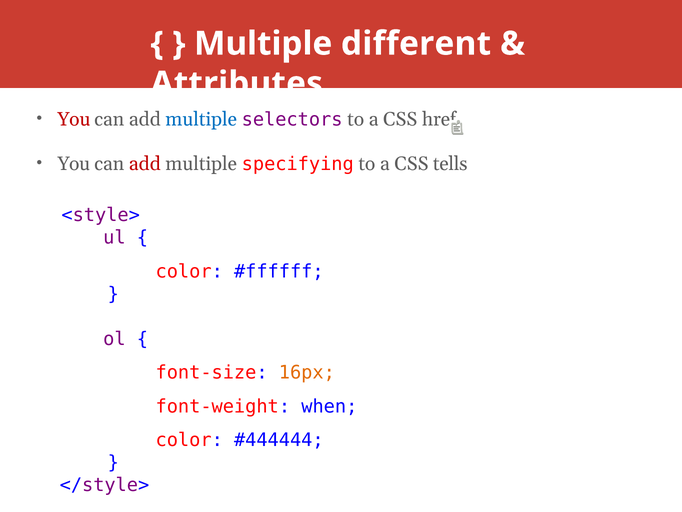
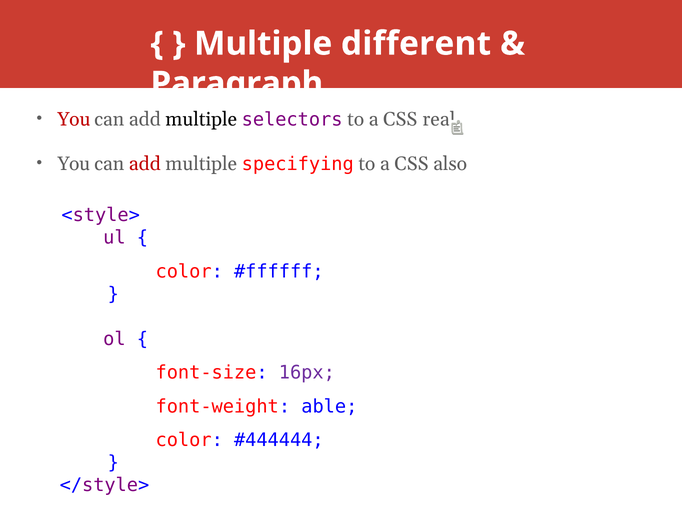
Attributes: Attributes -> Paragraph (237, 84)
multiple colour: blue -> black (201, 119)
href: href -> real (439, 119)
tells: tells -> also (450, 164)
16px colour: orange -> purple (307, 372)
when: when -> able (329, 406)
